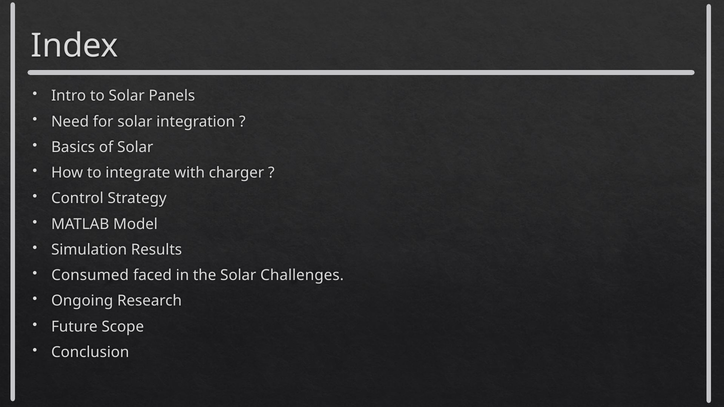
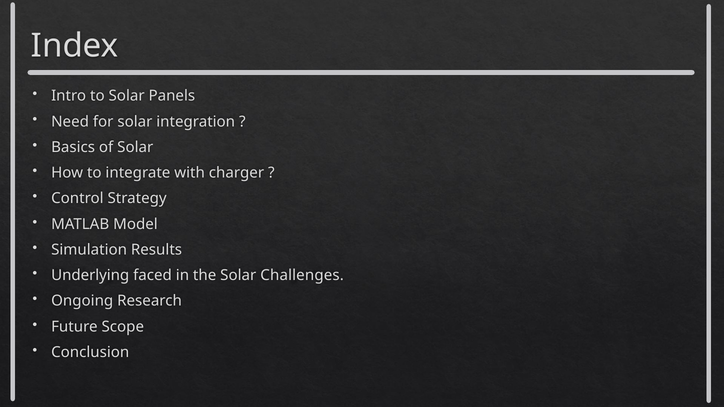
Consumed: Consumed -> Underlying (90, 276)
